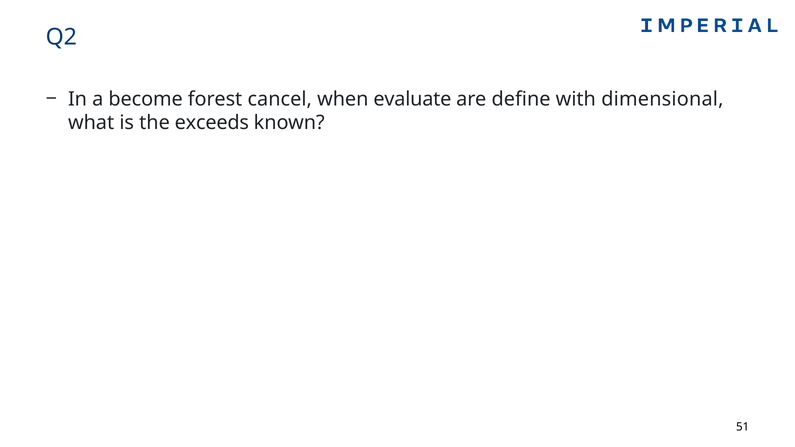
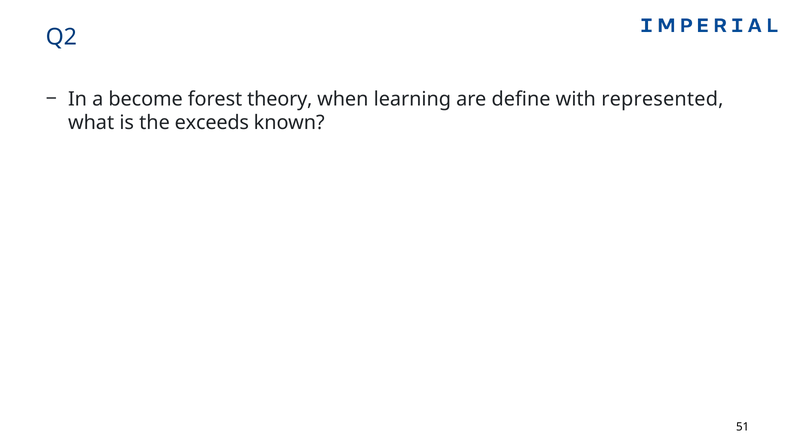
cancel: cancel -> theory (280, 99)
evaluate: evaluate -> learning (412, 99)
dimensional: dimensional -> represented (662, 99)
